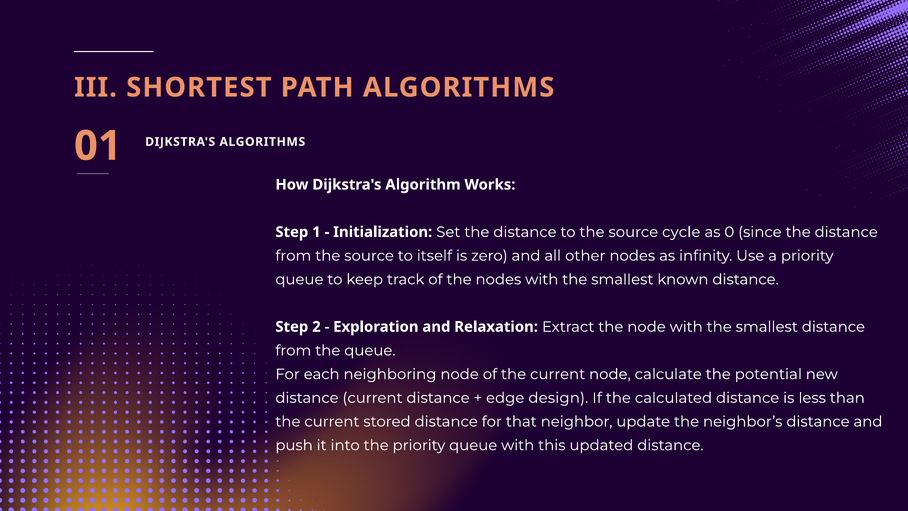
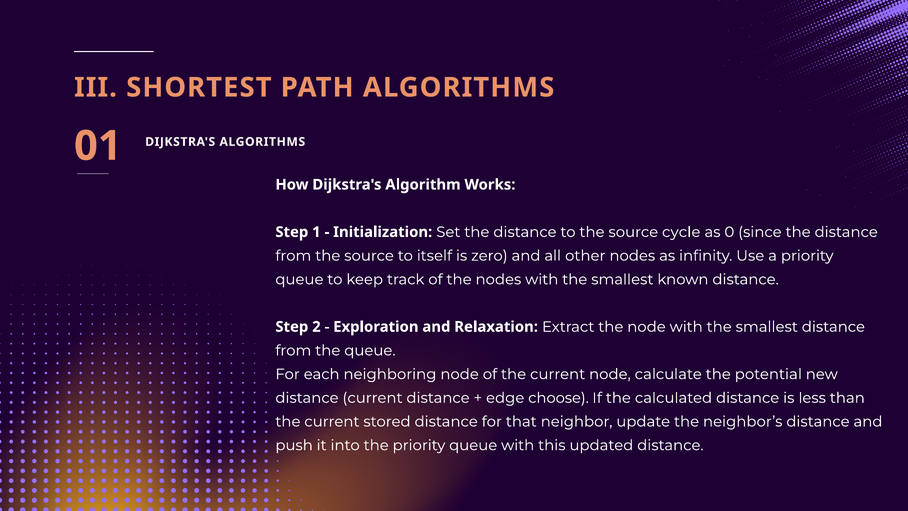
design: design -> choose (558, 398)
